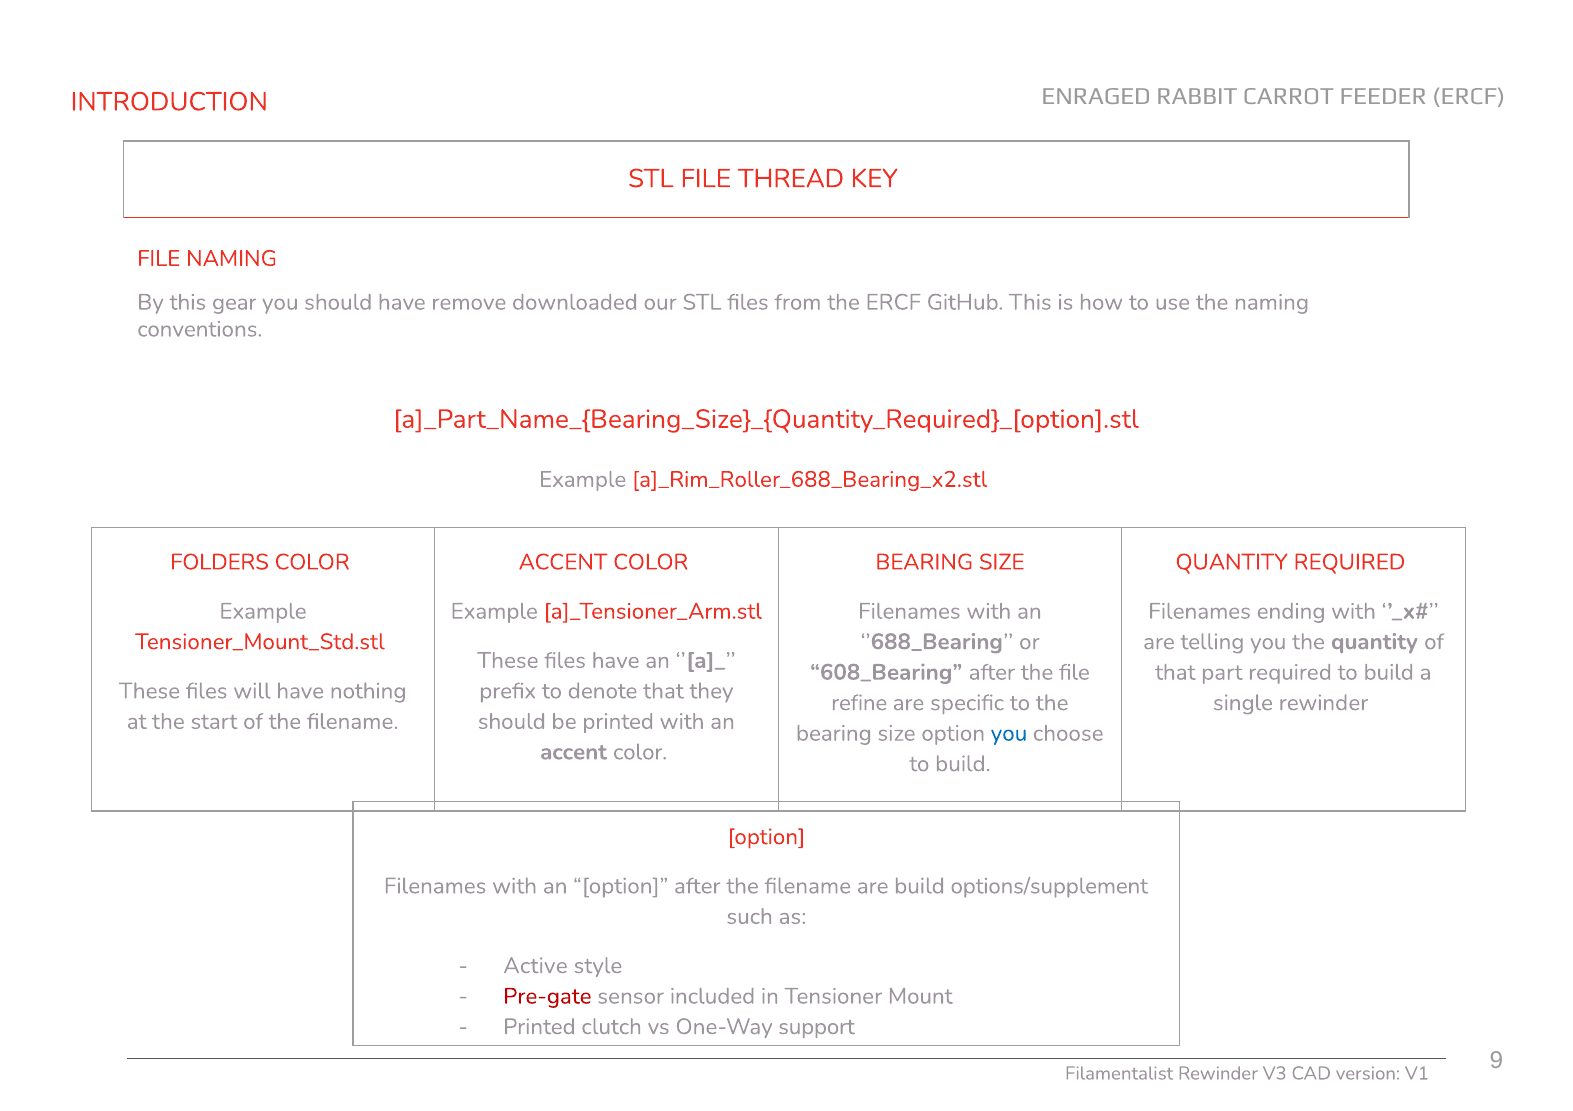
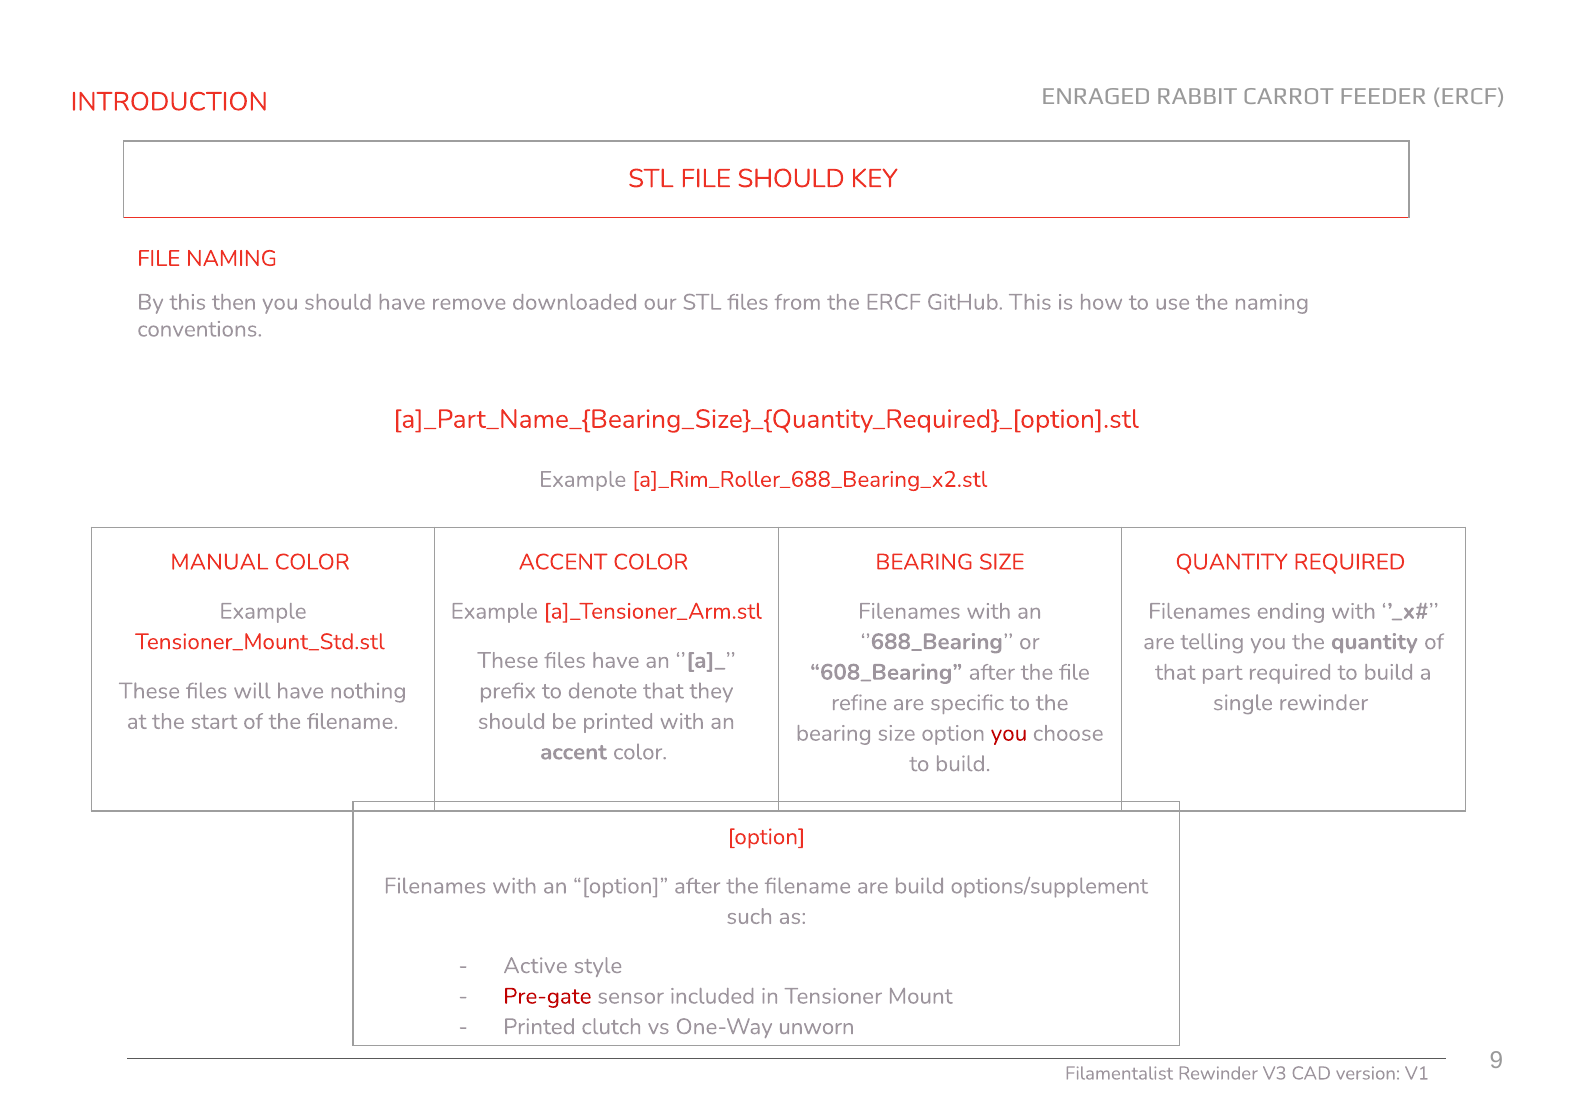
FILE THREAD: THREAD -> SHOULD (791, 179)
gear: gear -> then (234, 302)
FOLDERS: FOLDERS -> MANUAL (219, 562)
you colour: blue -> red (1009, 734)
support: support -> unworn (816, 1027)
